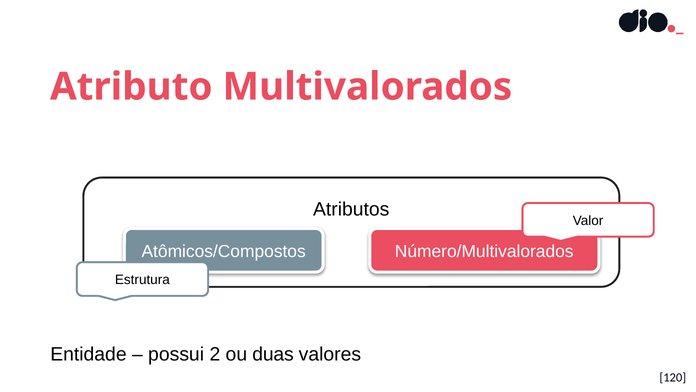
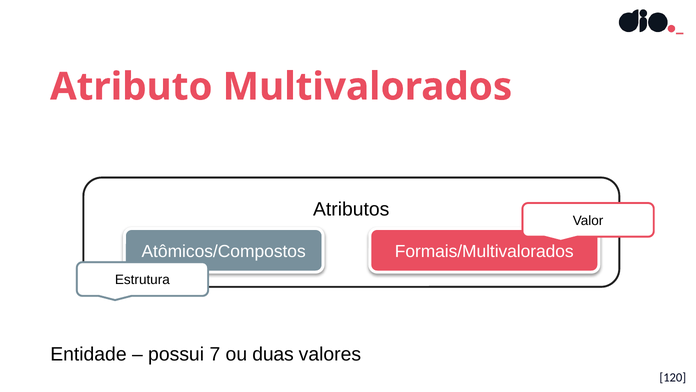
Número/Multivalorados: Número/Multivalorados -> Formais/Multivalorados (484, 251)
2: 2 -> 7 (215, 354)
